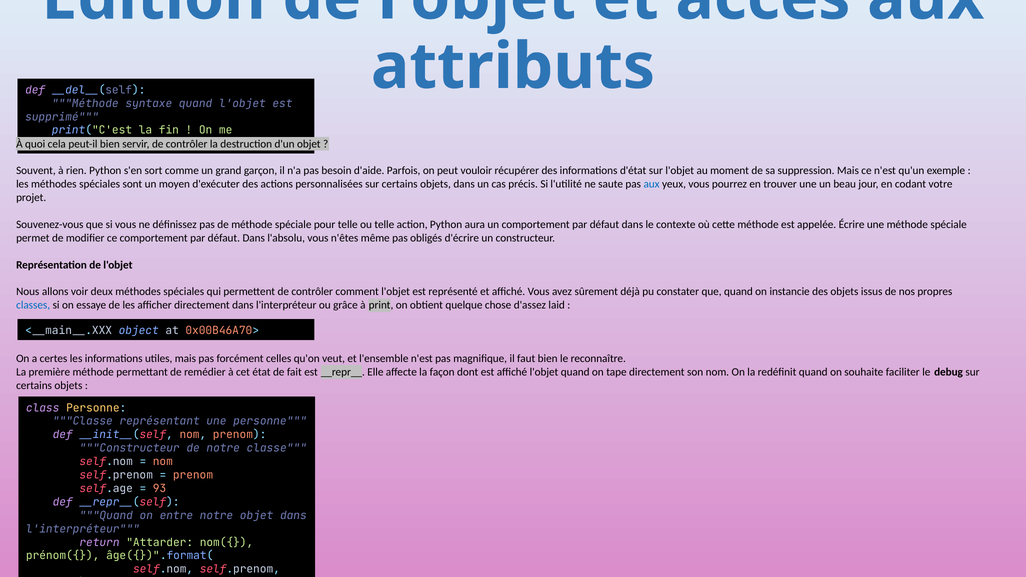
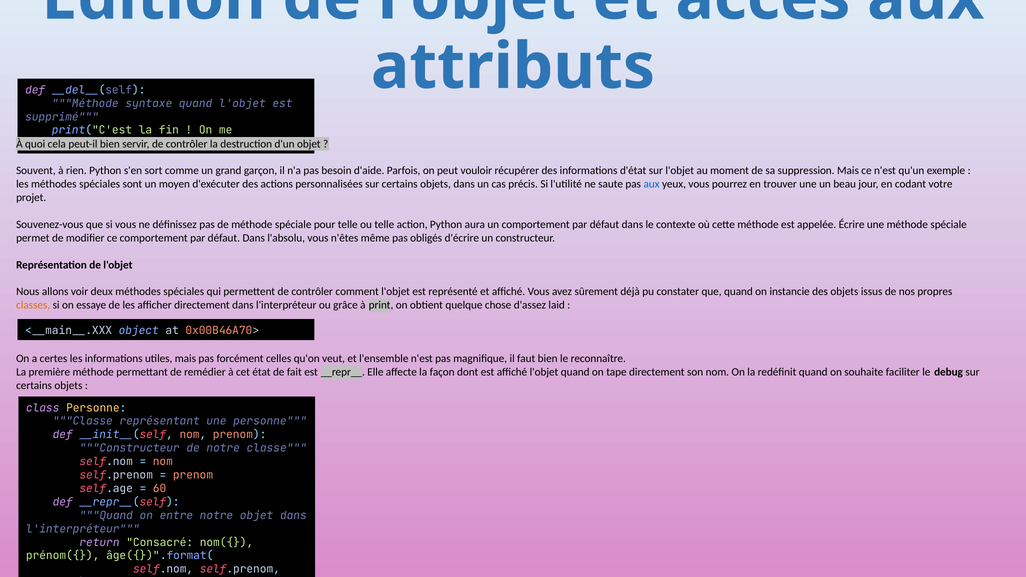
classes colour: blue -> orange (33, 305)
93: 93 -> 60 (160, 489)
Attarder: Attarder -> Consacré (160, 542)
